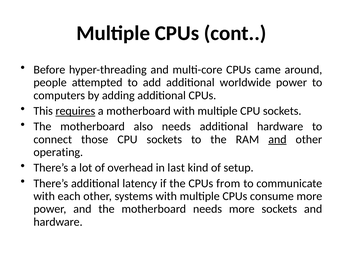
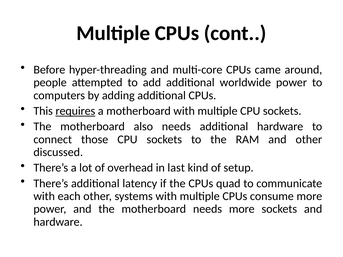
and underline: present -> none (277, 139)
operating: operating -> discussed (58, 152)
from: from -> quad (228, 184)
